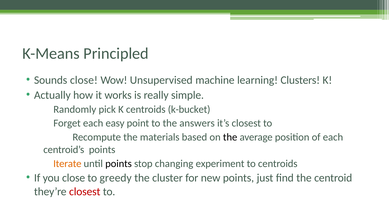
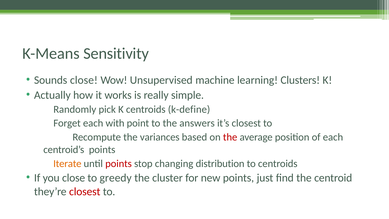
Principled: Principled -> Sensitivity (116, 54)
k-bucket: k-bucket -> k-define (189, 109)
easy: easy -> with (115, 123)
materials: materials -> variances (160, 137)
the colour: black -> red (230, 137)
points colour: black -> red (119, 163)
experiment: experiment -> distribution (220, 163)
